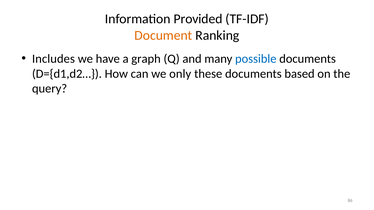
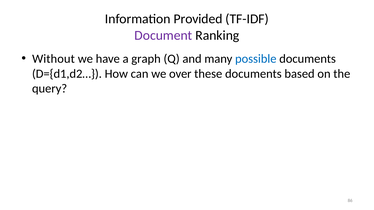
Document colour: orange -> purple (163, 35)
Includes: Includes -> Without (53, 59)
only: only -> over (180, 74)
